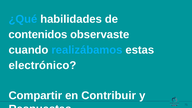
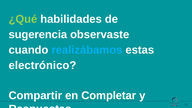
¿Qué colour: light blue -> light green (23, 19)
contenidos: contenidos -> sugerencia (38, 35)
Contribuir: Contribuir -> Completar (109, 96)
